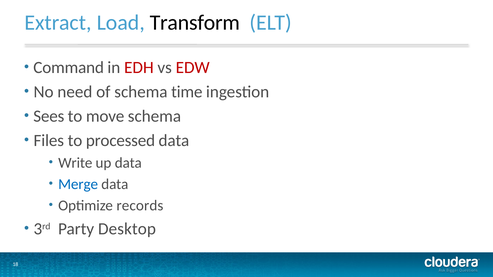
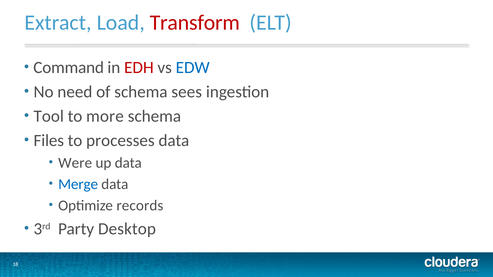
Transform colour: black -> red (195, 23)
EDW colour: red -> blue (193, 68)
time: time -> sees (187, 92)
Sees: Sees -> Tool (49, 116)
move: move -> more (105, 116)
processed: processed -> processes (120, 141)
Write: Write -> Were (75, 163)
